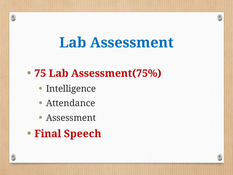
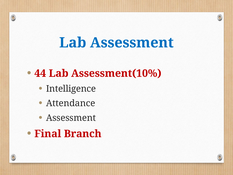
75: 75 -> 44 (40, 73)
Assessment(75%: Assessment(75% -> Assessment(10% (116, 73)
Speech: Speech -> Branch (83, 134)
